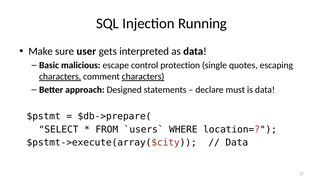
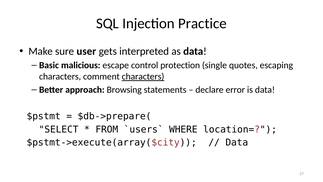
Running: Running -> Practice (202, 23)
characters underline: present -> none (60, 76)
Designed: Designed -> Browsing (124, 90)
must: must -> error (235, 90)
